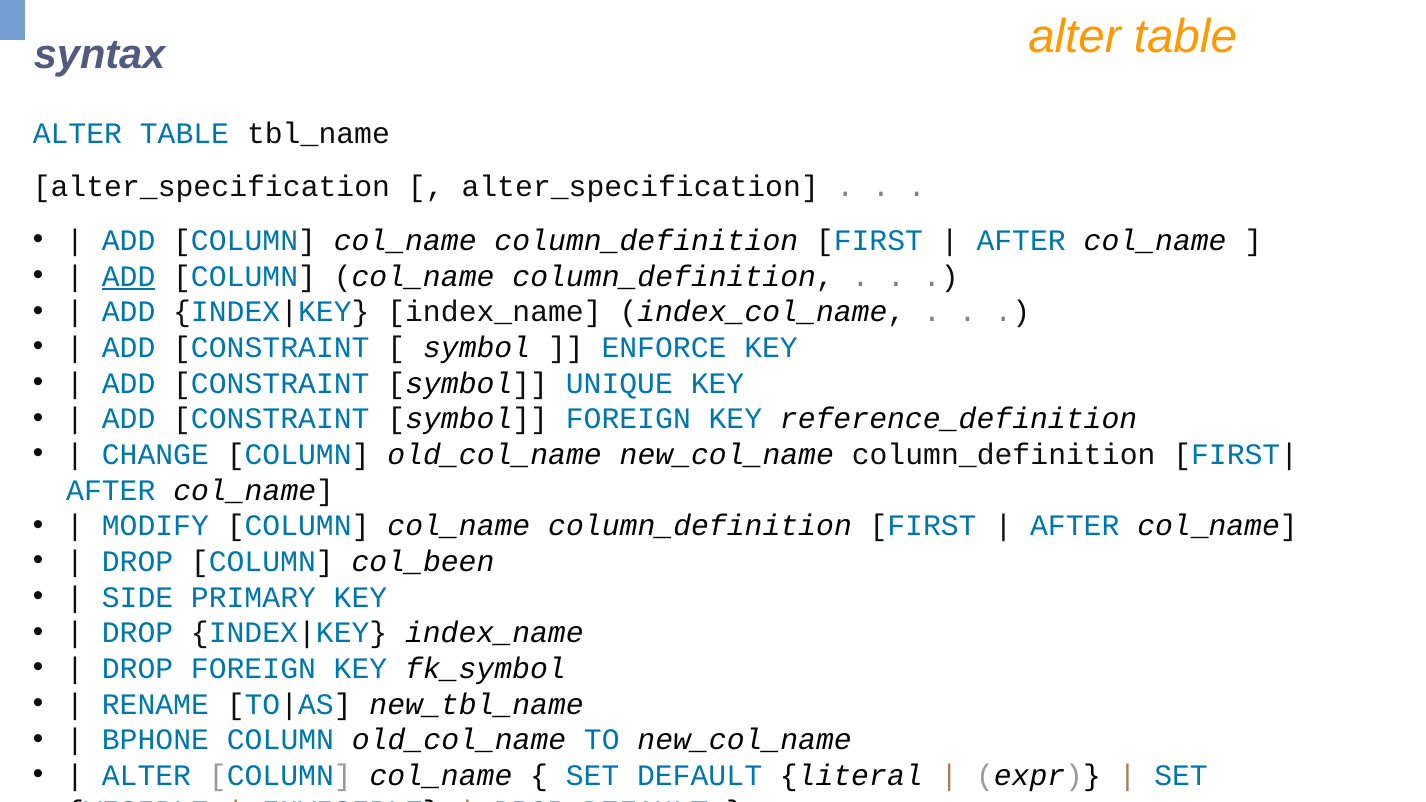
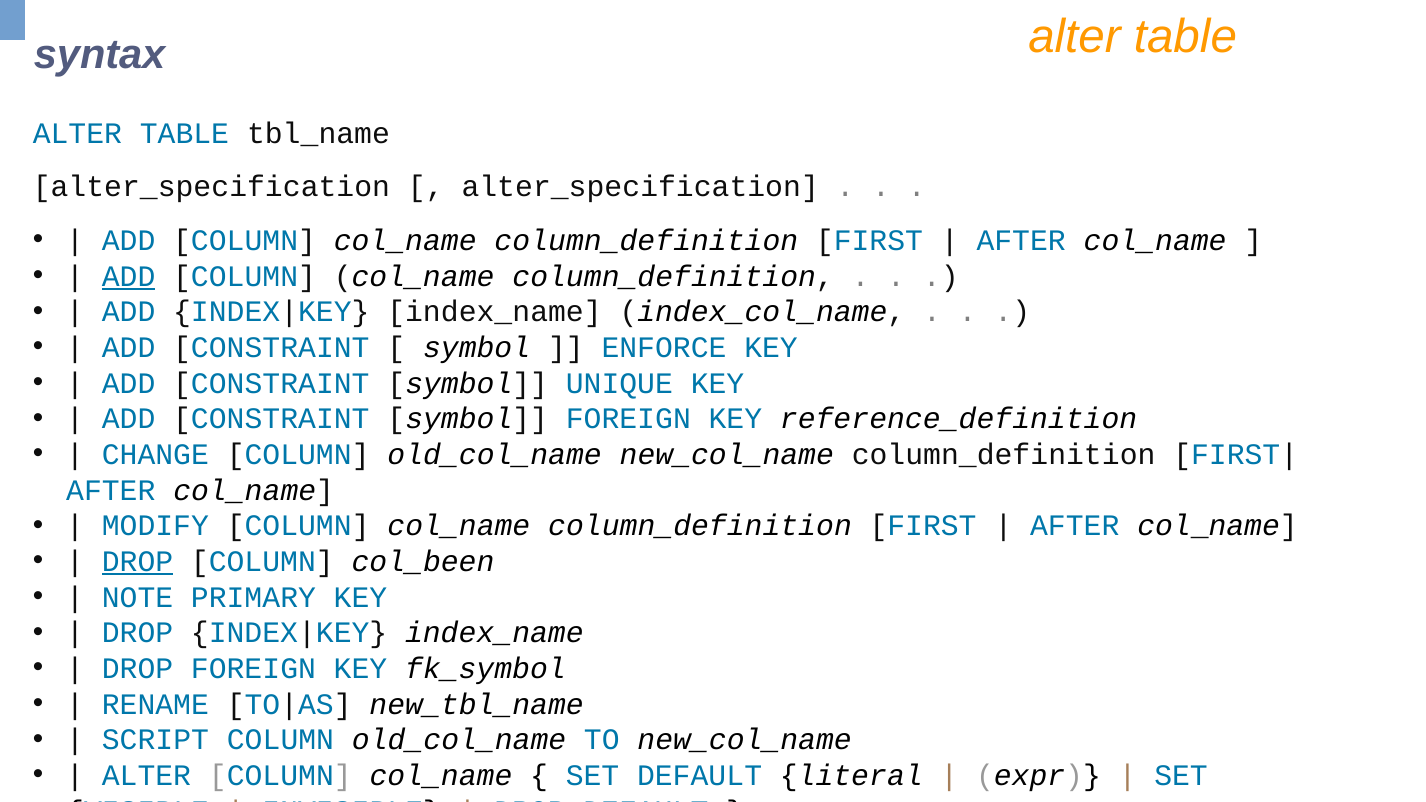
DROP underline: none -> present (138, 562)
SIDE: SIDE -> NOTE (138, 597)
BPHONE: BPHONE -> SCRIPT (155, 740)
